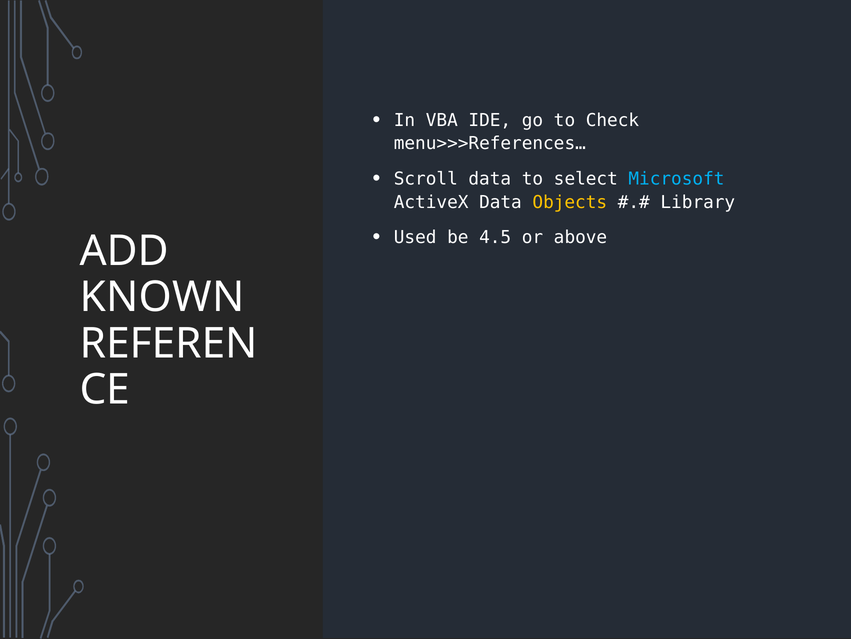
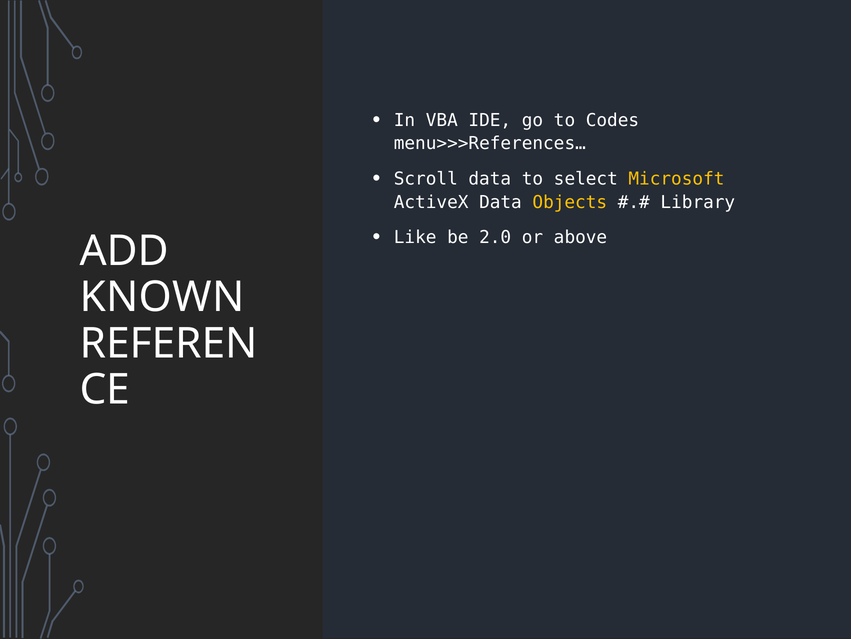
Check: Check -> Codes (612, 120)
Microsoft colour: light blue -> yellow (676, 179)
Used: Used -> Like (415, 237)
4.5: 4.5 -> 2.0 (495, 237)
